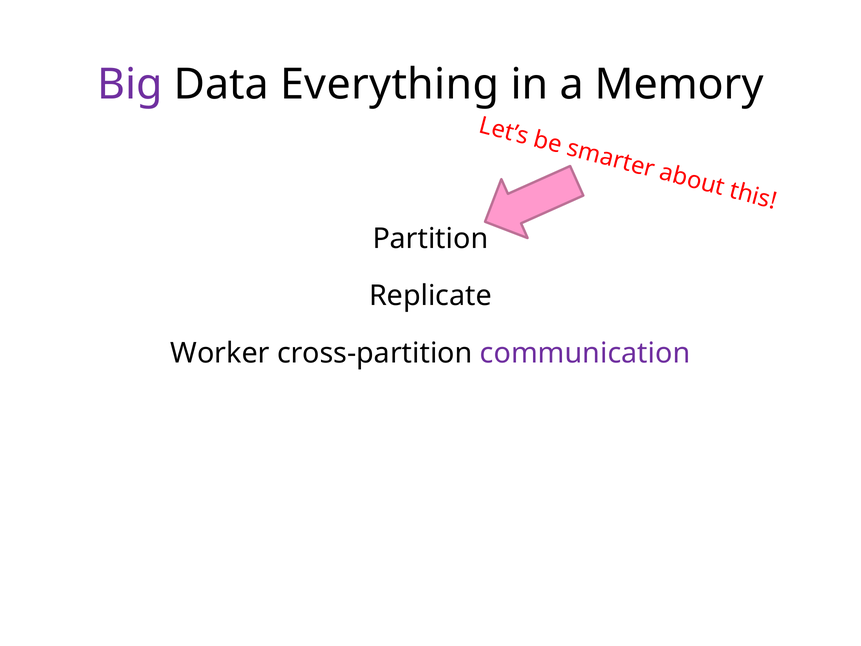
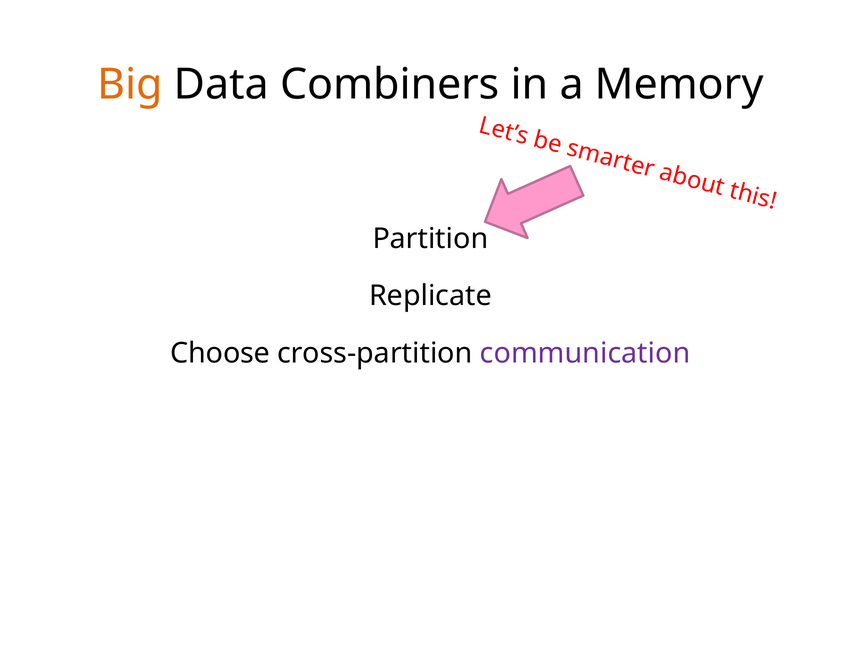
Big colour: purple -> orange (130, 85)
Everything: Everything -> Combiners (390, 85)
Worker: Worker -> Choose (220, 353)
